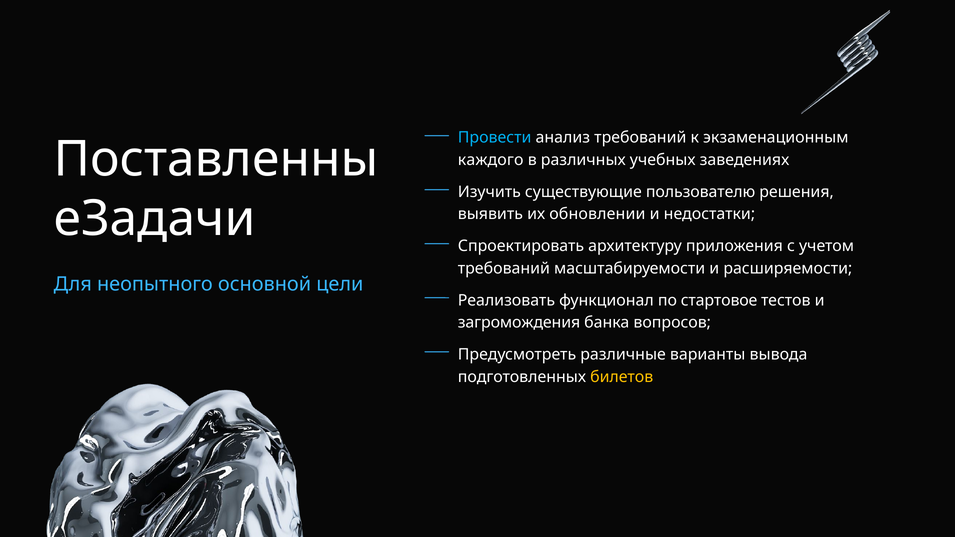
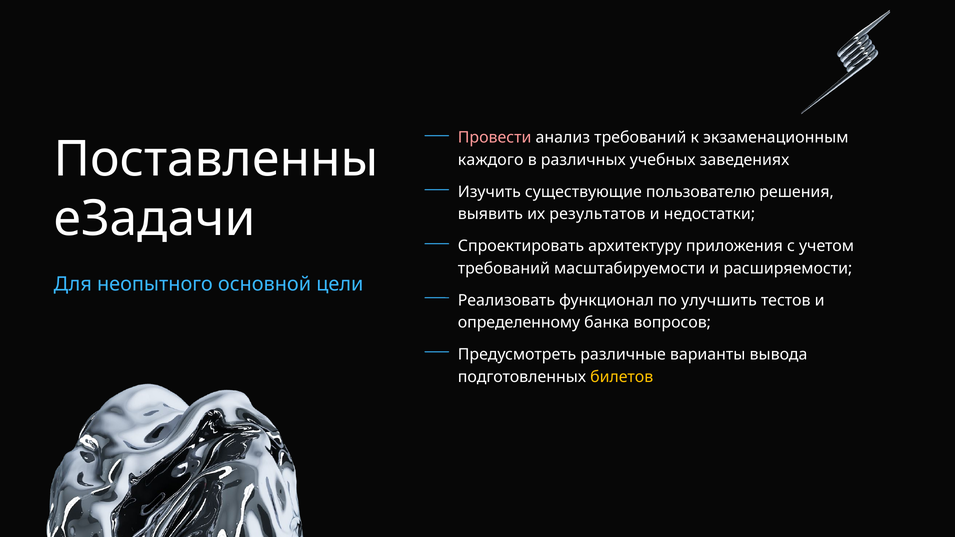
Провести colour: light blue -> pink (495, 138)
обновлении: обновлении -> результатов (597, 214)
стартовое: стартовое -> улучшить (719, 300)
загромождения: загромождения -> определенному (519, 323)
